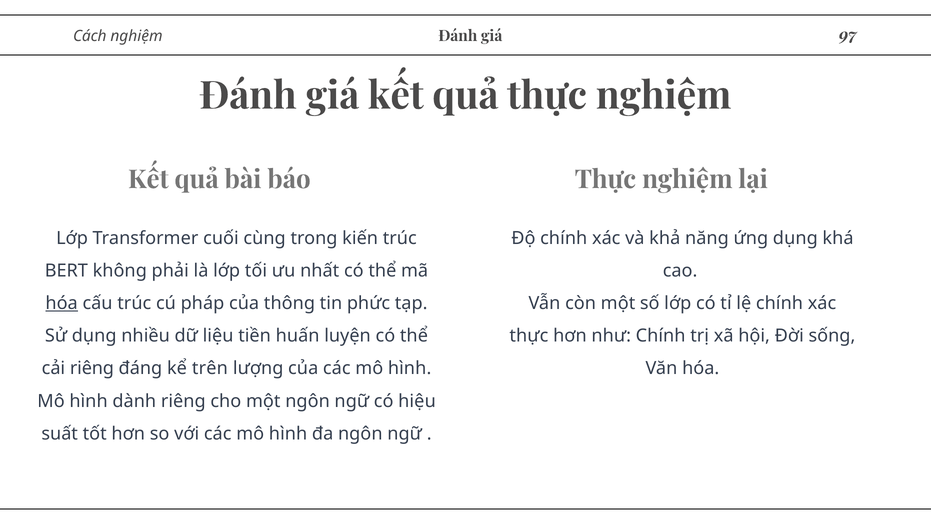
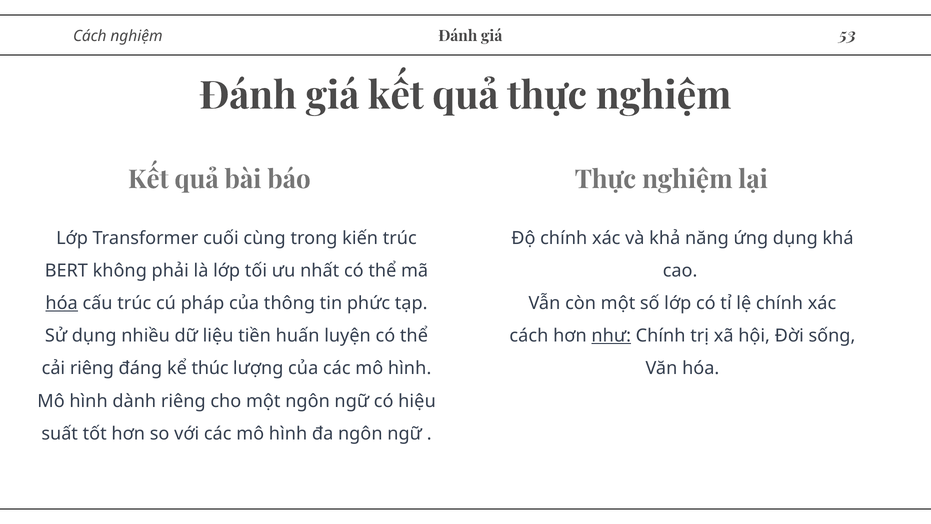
97: 97 -> 53 (848, 35)
thực: thực -> cách (529, 336)
như underline: none -> present (611, 336)
trên: trên -> thúc (210, 368)
